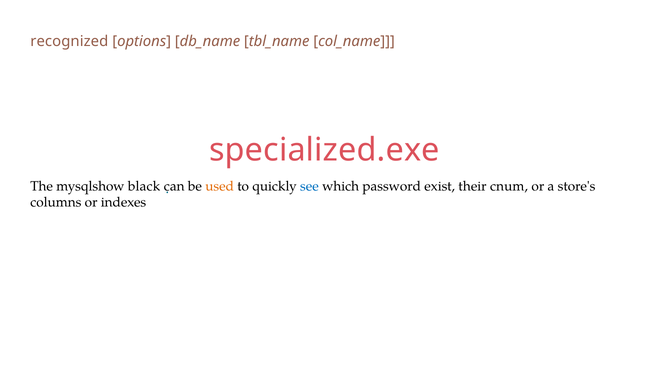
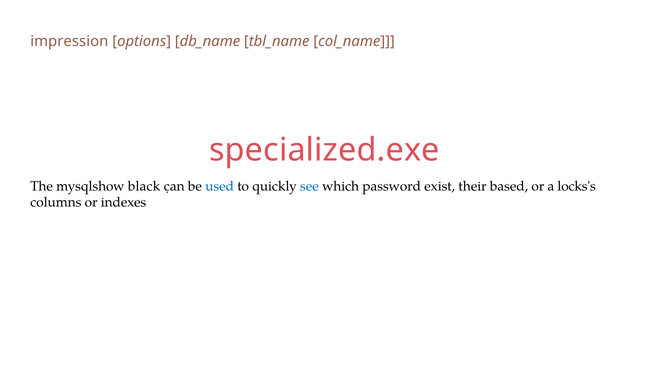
recognized: recognized -> impression (69, 42)
used colour: orange -> blue (220, 186)
cnum: cnum -> based (509, 186)
store's: store's -> locks's (577, 186)
